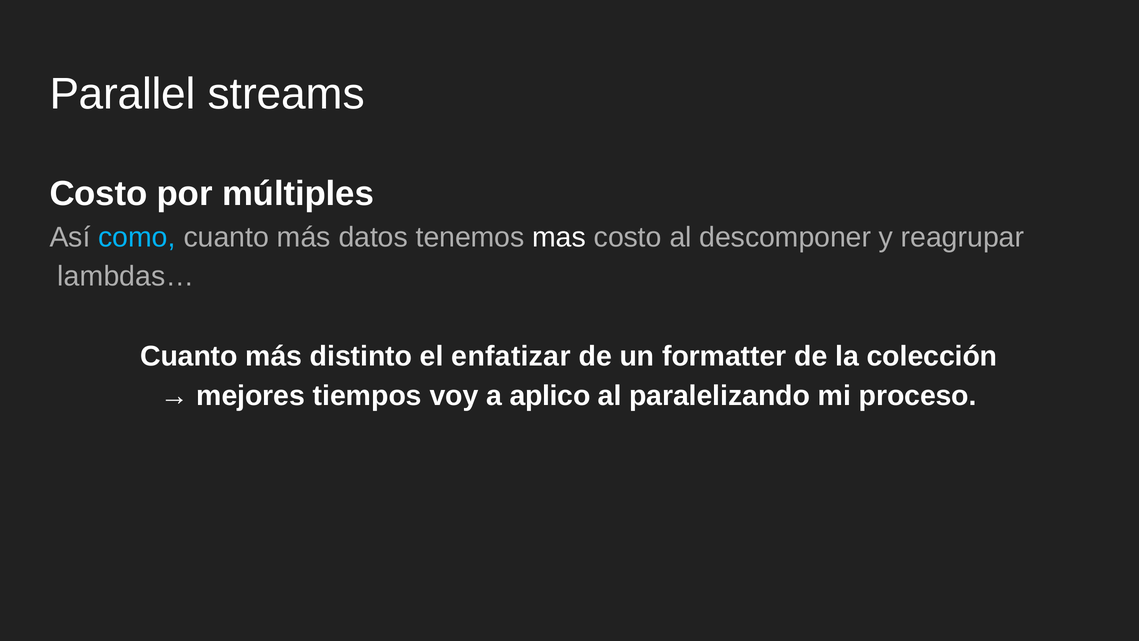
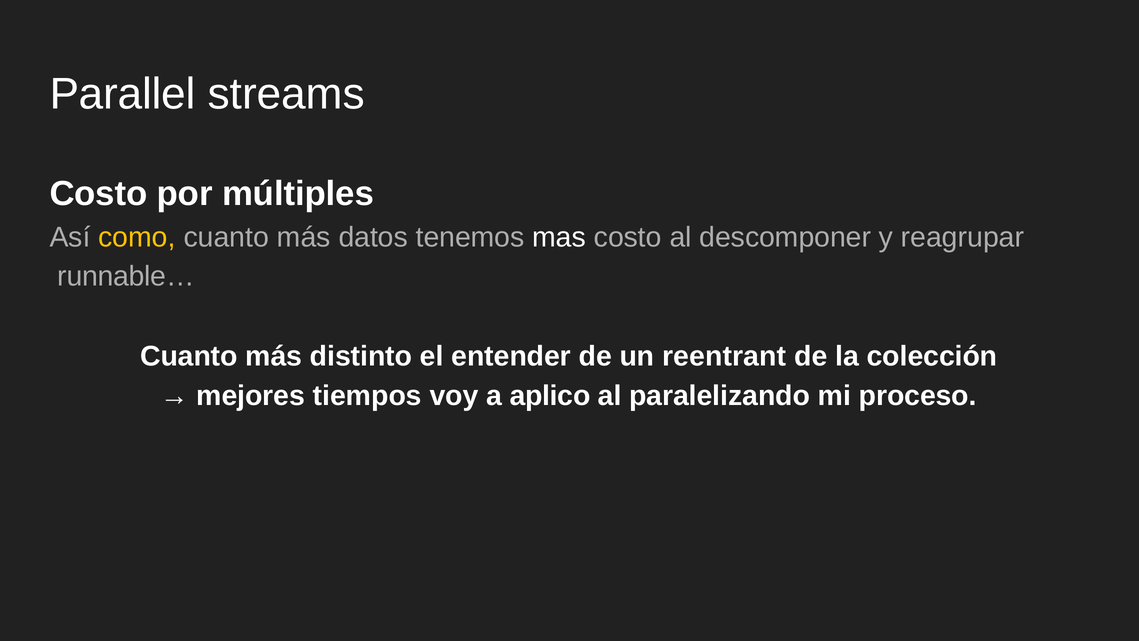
como colour: light blue -> yellow (137, 237)
lambdas…: lambdas… -> runnable… (126, 276)
enfatizar: enfatizar -> entender (511, 356)
formatter: formatter -> reentrant (724, 356)
